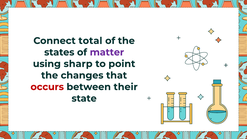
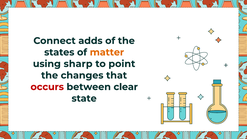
total: total -> adds (90, 41)
matter colour: purple -> orange (107, 52)
their: their -> clear (126, 87)
